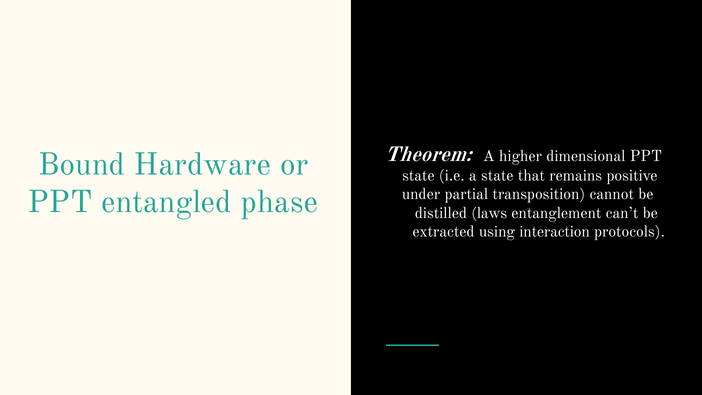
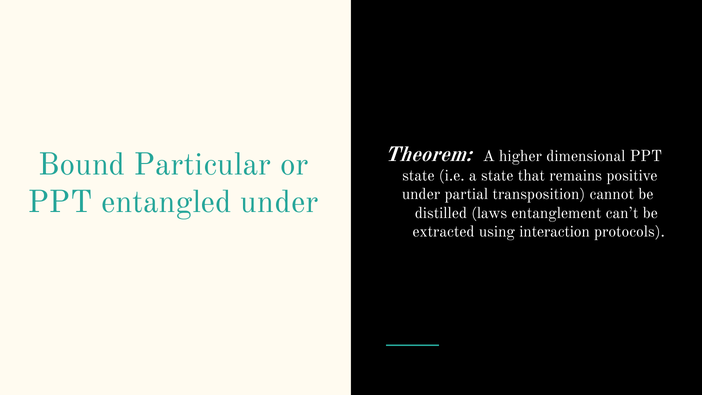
Hardware: Hardware -> Particular (203, 164)
entangled phase: phase -> under (279, 202)
